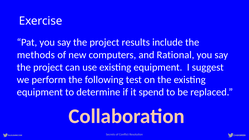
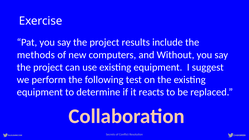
Rational: Rational -> Without (176, 55)
spend: spend -> reacts (151, 92)
